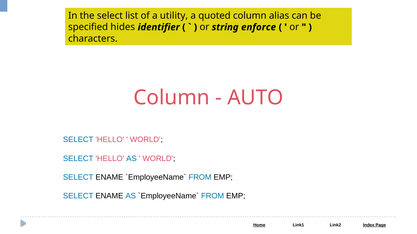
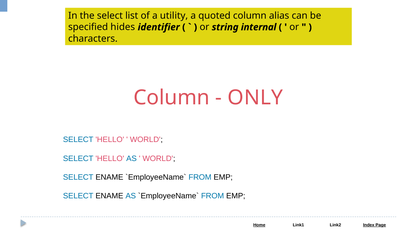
enforce: enforce -> internal (259, 27)
AUTO: AUTO -> ONLY (255, 98)
